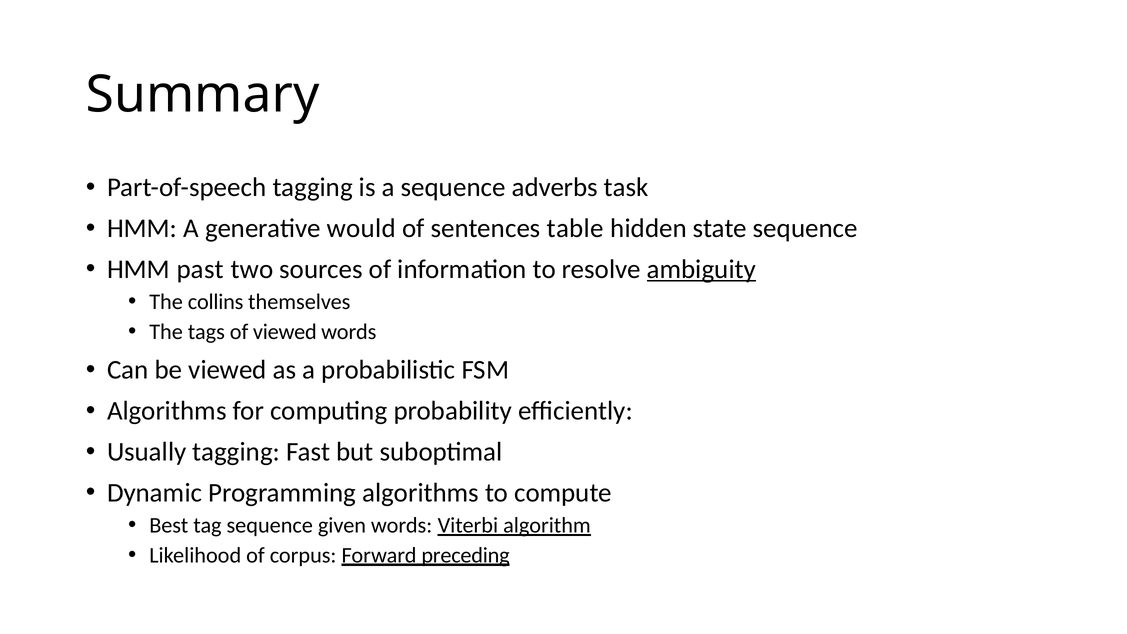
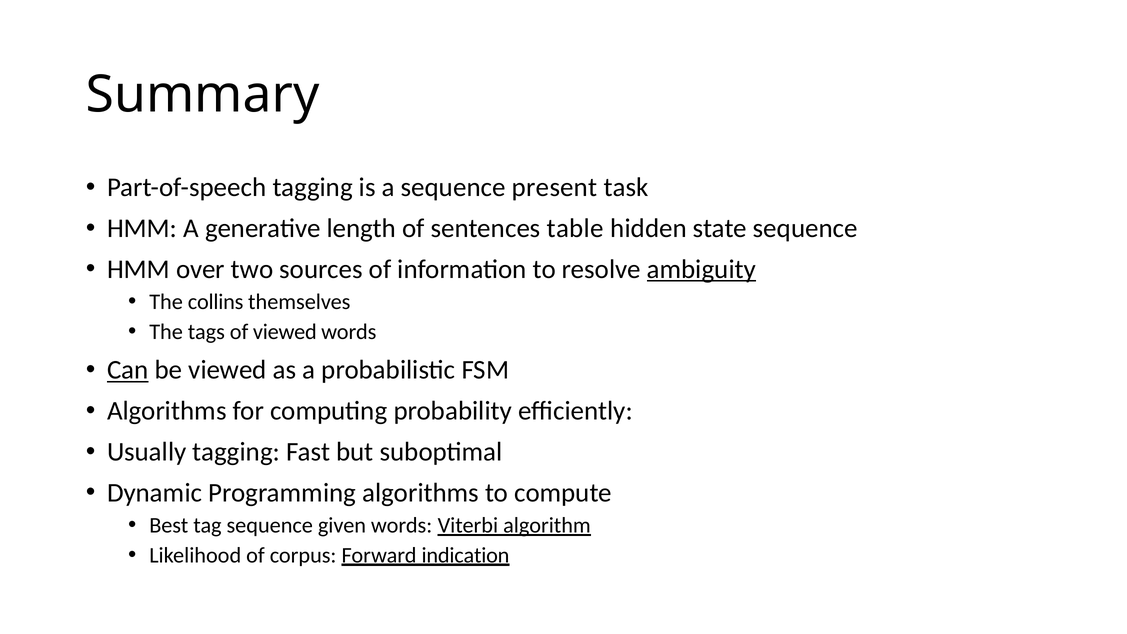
adverbs: adverbs -> present (555, 187)
would: would -> length (361, 228)
past: past -> over (200, 269)
Can underline: none -> present (128, 370)
preceding: preceding -> indication (465, 555)
